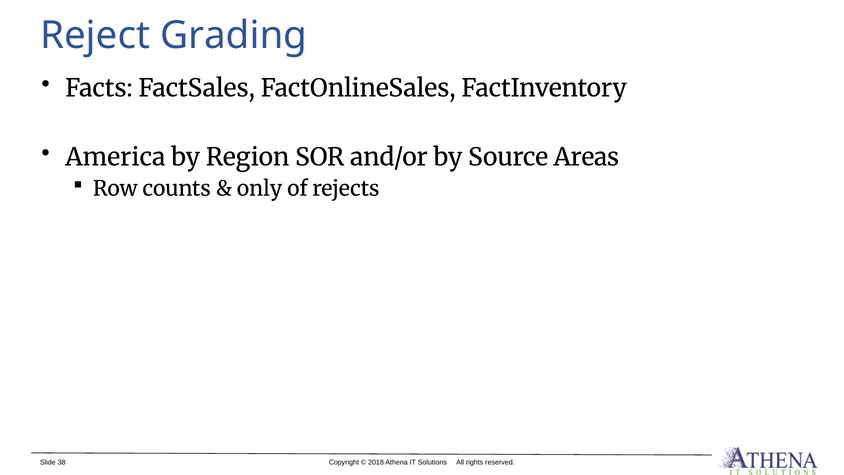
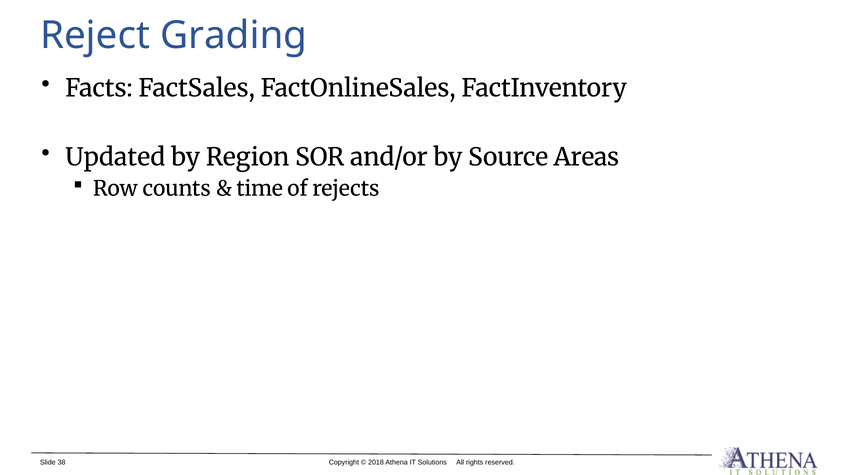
America: America -> Updated (115, 157)
only: only -> time (260, 189)
